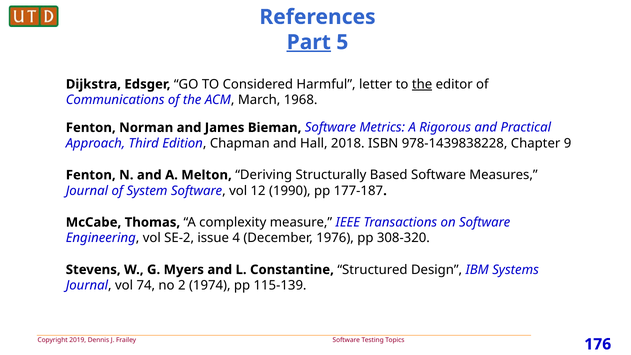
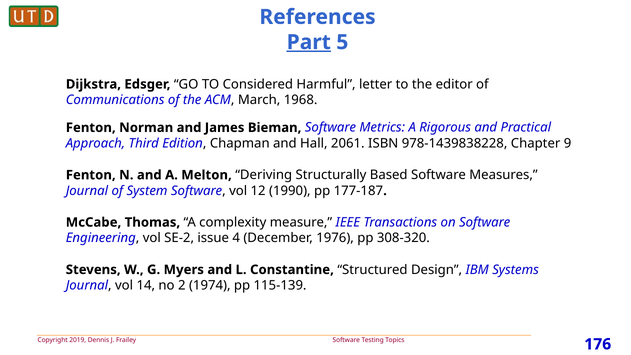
the underline: present -> none (422, 84)
2018: 2018 -> 2061 (348, 143)
74: 74 -> 14 (146, 285)
